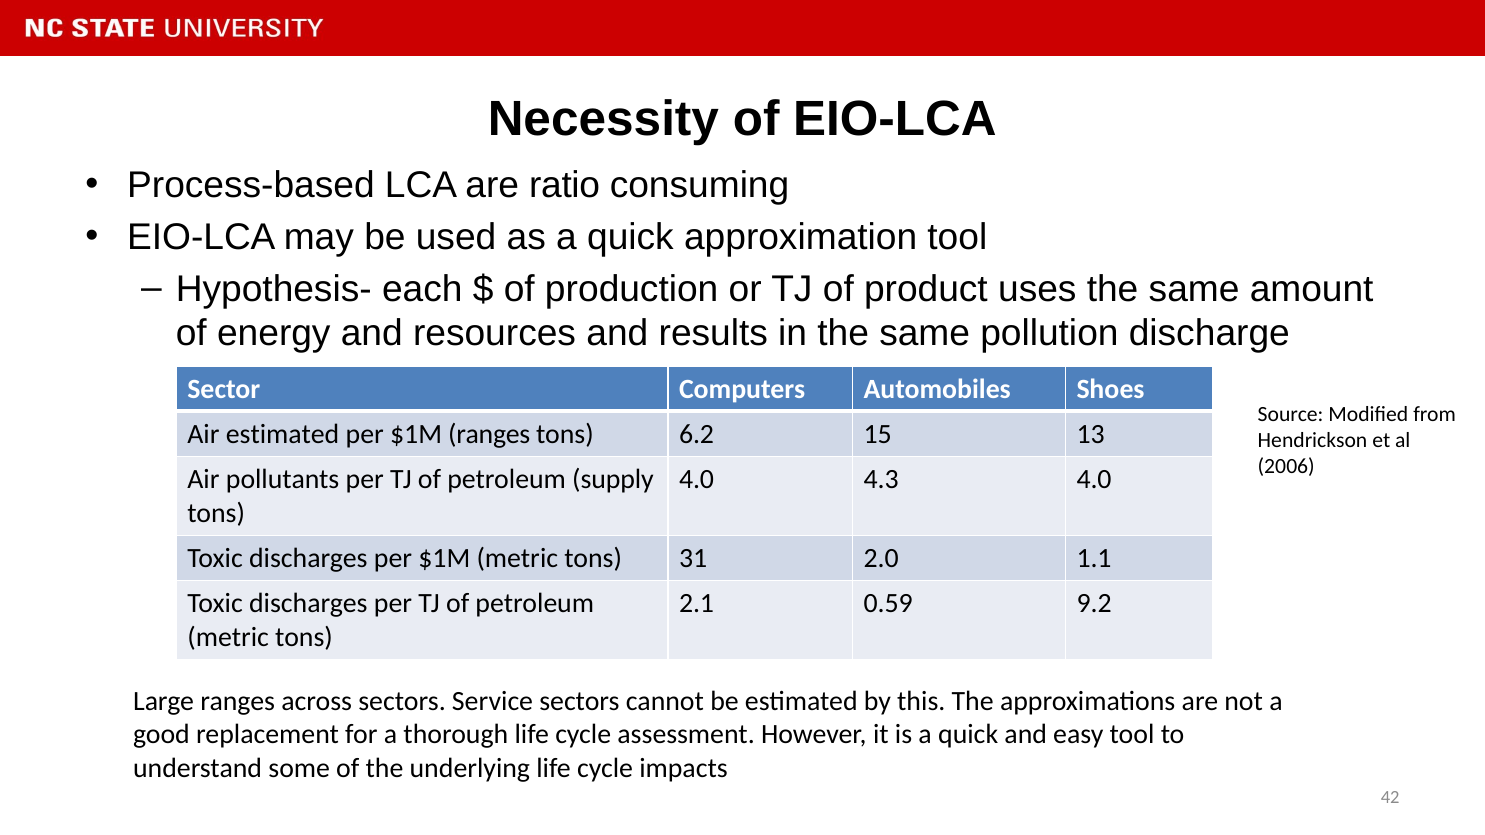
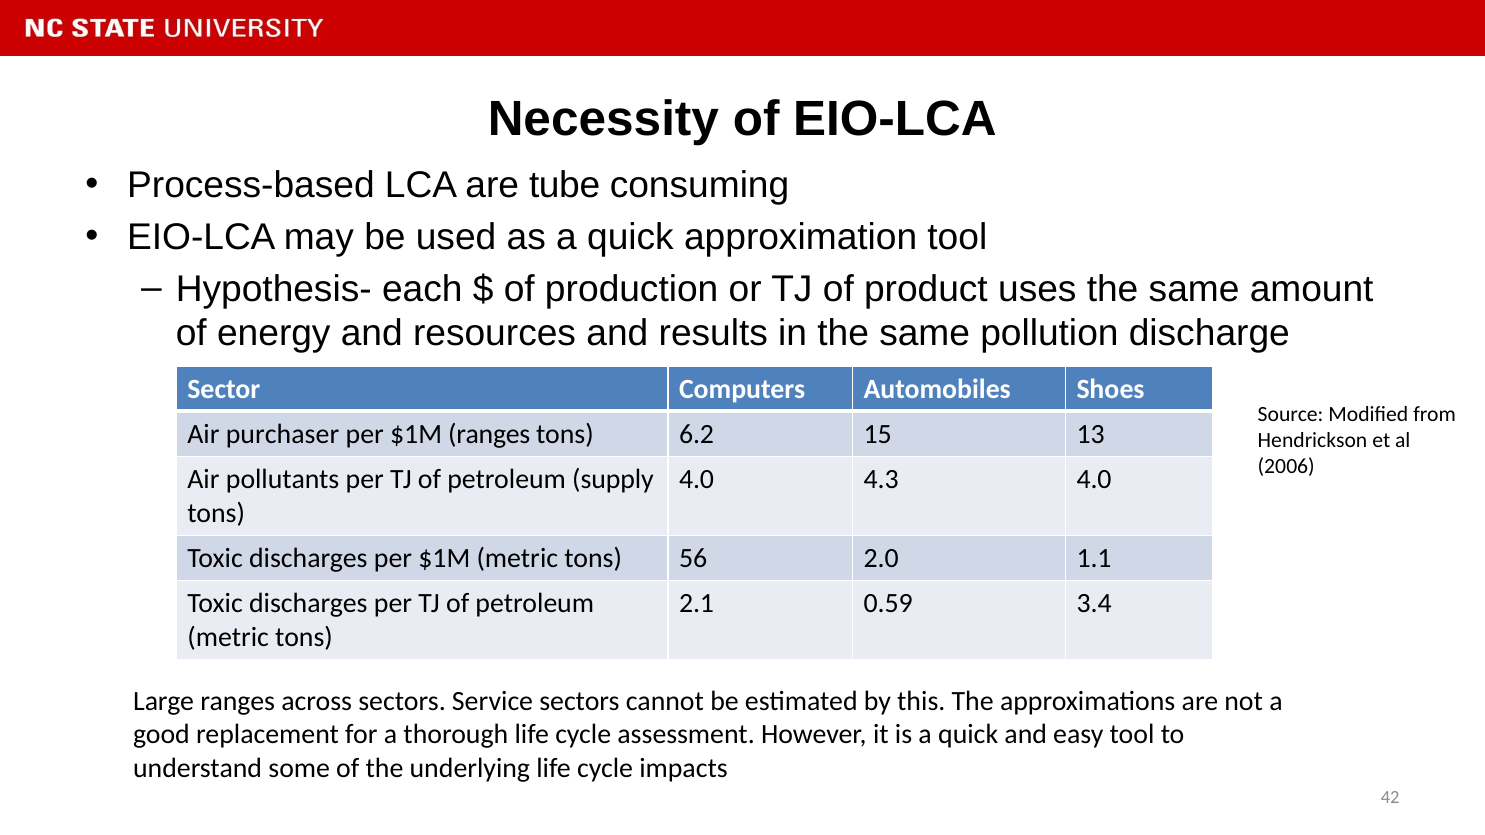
ratio: ratio -> tube (565, 185)
Air estimated: estimated -> purchaser (283, 434)
31: 31 -> 56 (693, 558)
9.2: 9.2 -> 3.4 (1094, 604)
